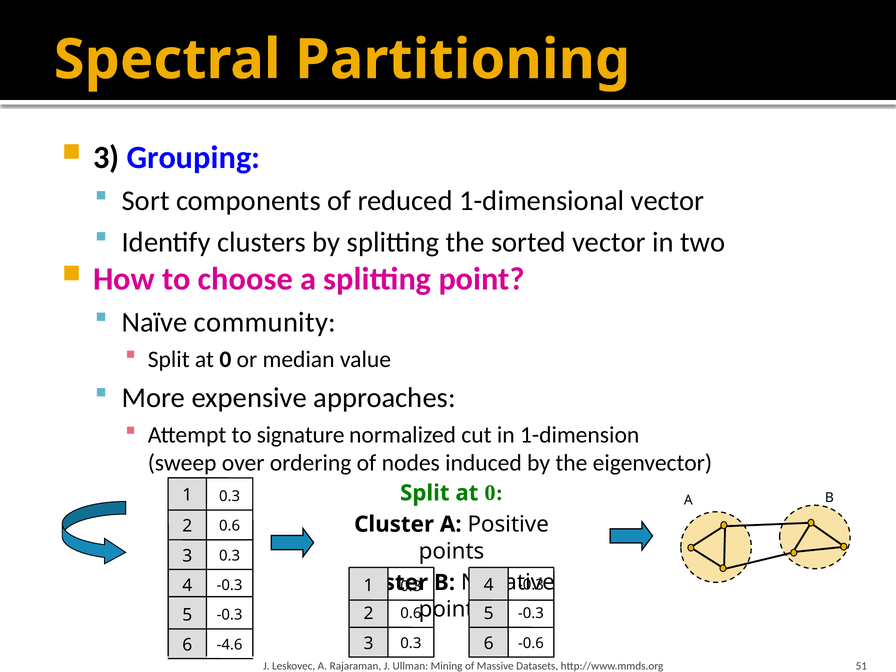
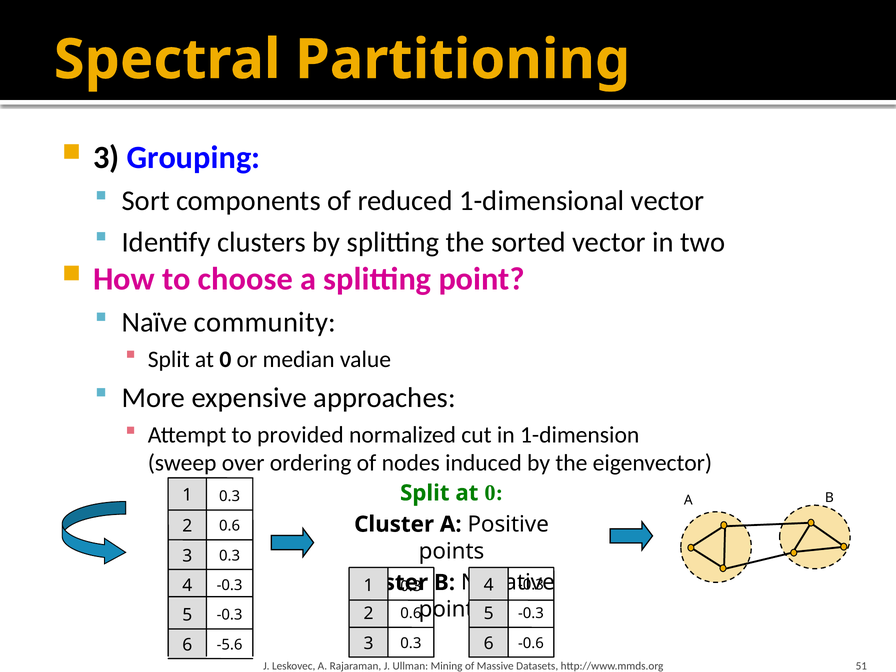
signature: signature -> provided (300, 435)
-4.6: -4.6 -> -5.6 (230, 645)
